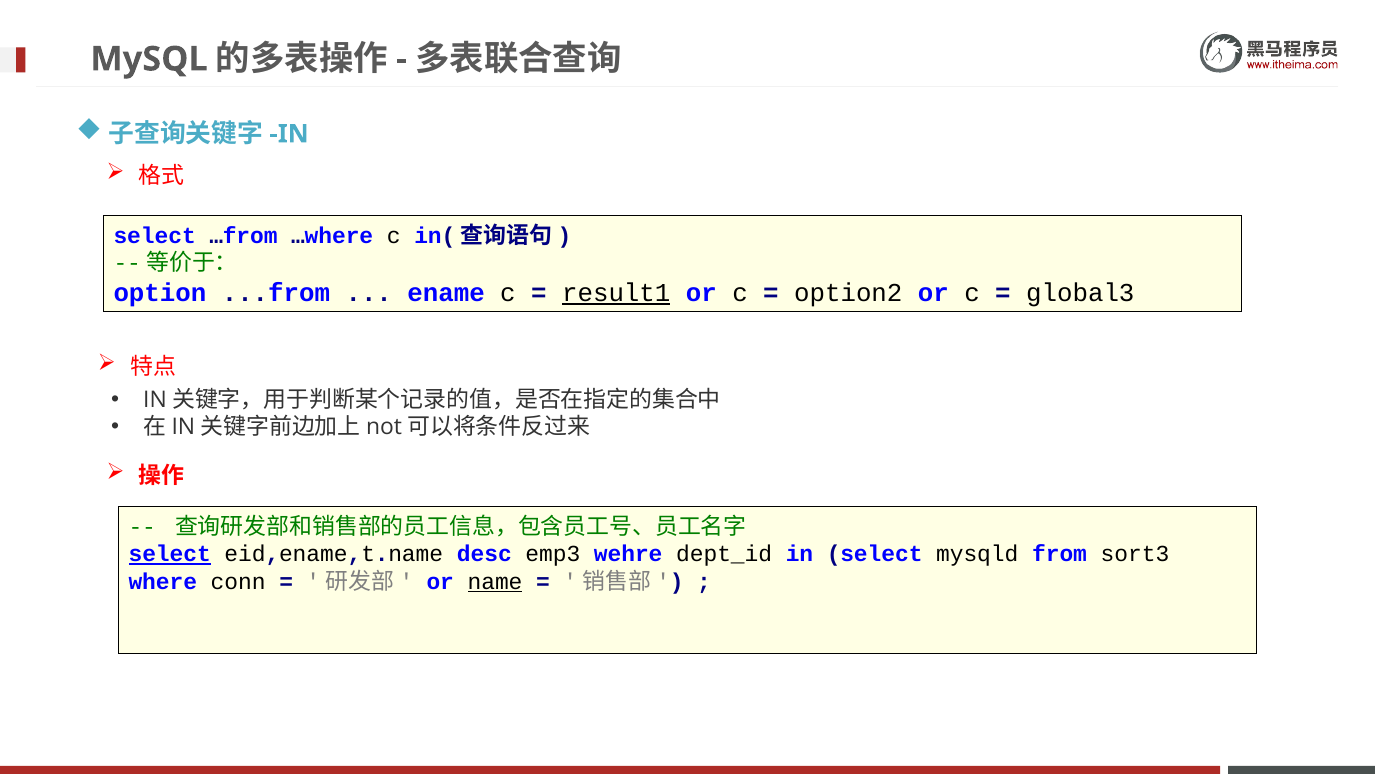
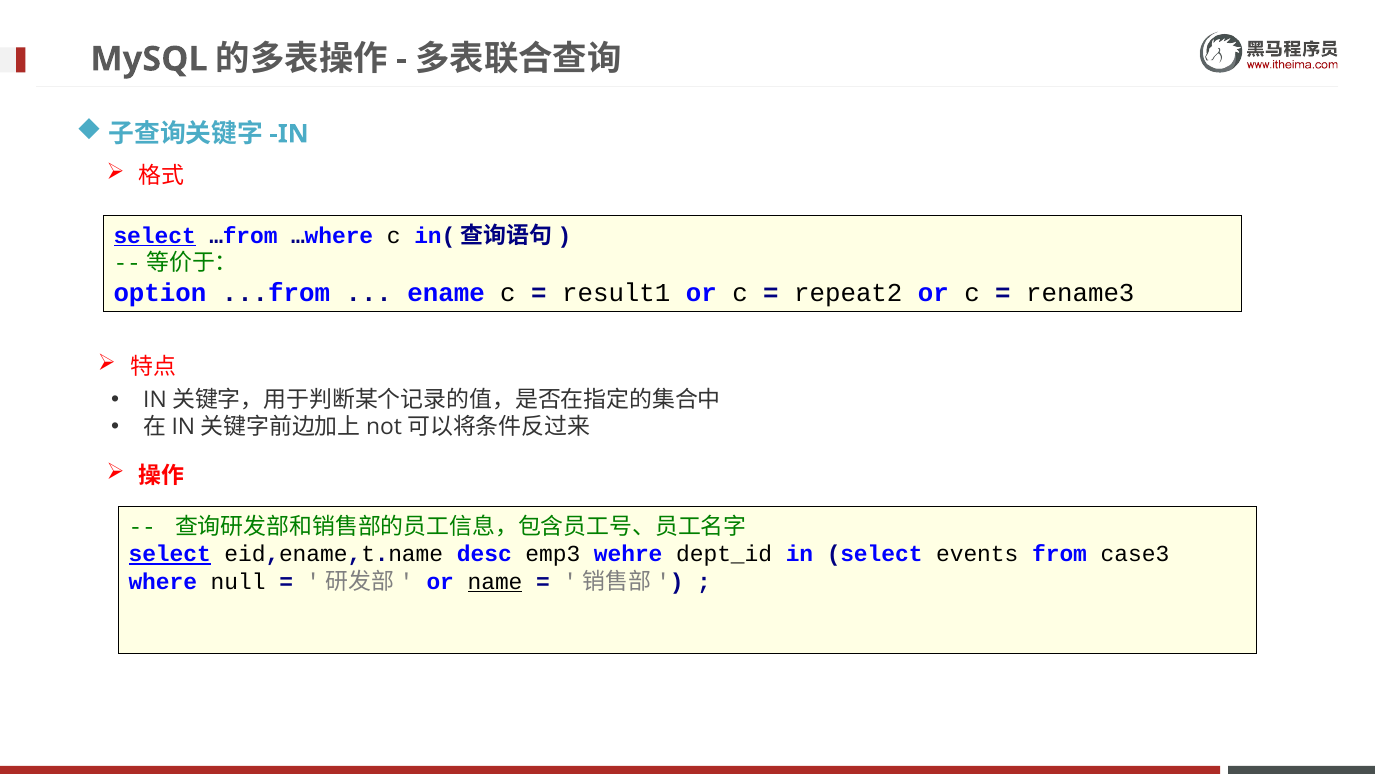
select underline: none -> present (155, 236)
result1 underline: present -> none (616, 293)
option2: option2 -> repeat2 (848, 293)
global3: global3 -> rename3 (1080, 293)
mysqld: mysqld -> events (977, 554)
sort3: sort3 -> case3 (1135, 554)
conn: conn -> null (238, 581)
